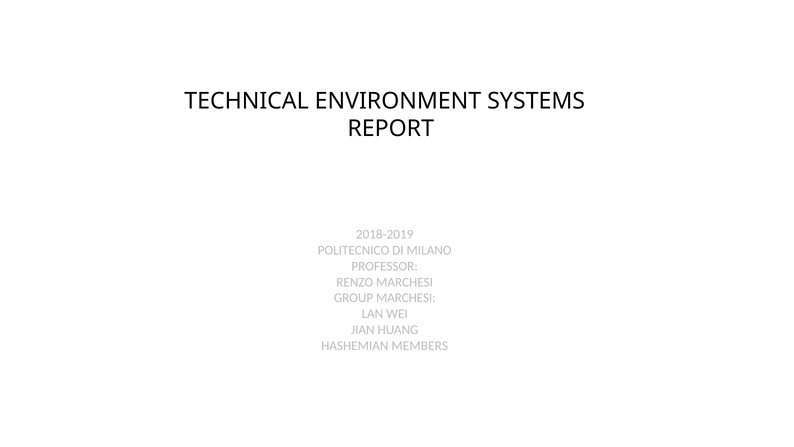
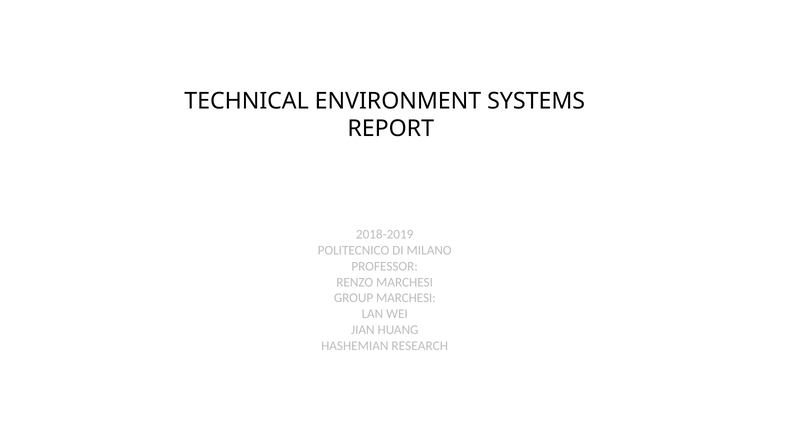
MEMBERS: MEMBERS -> RESEARCH (420, 345)
